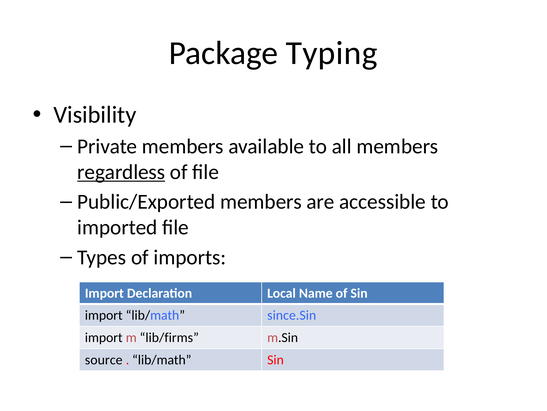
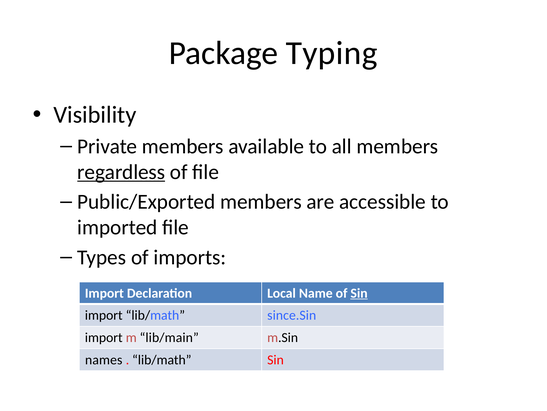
Sin underline: none -> present (359, 293)
lib/firms: lib/firms -> lib/main (169, 337)
source: source -> names (104, 359)
